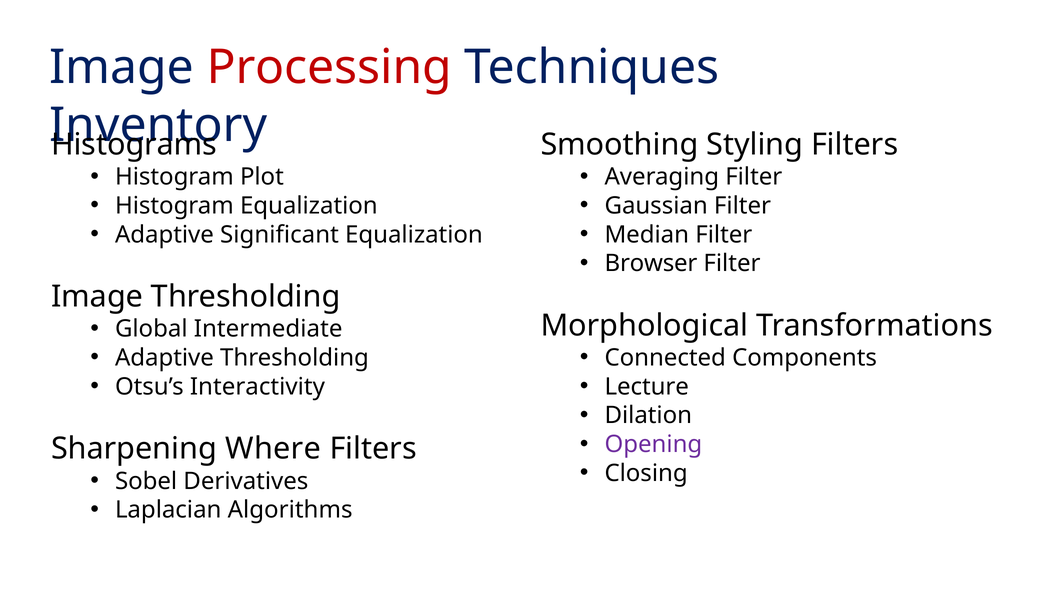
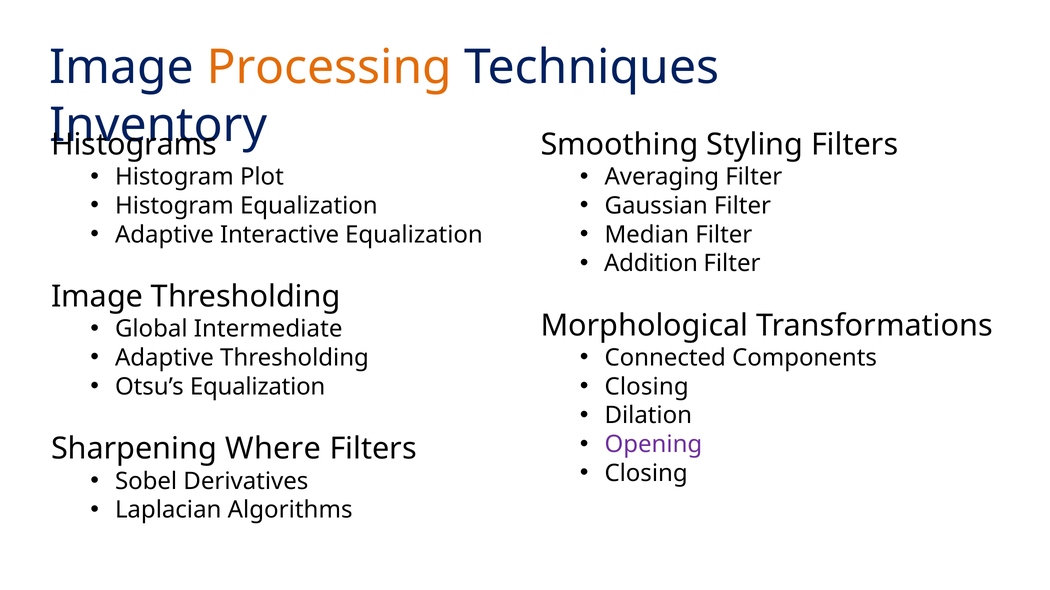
Processing colour: red -> orange (329, 68)
Significant: Significant -> Interactive (280, 235)
Browser: Browser -> Addition (651, 264)
Otsu’s Interactivity: Interactivity -> Equalization (258, 387)
Lecture: Lecture -> Closing (647, 387)
